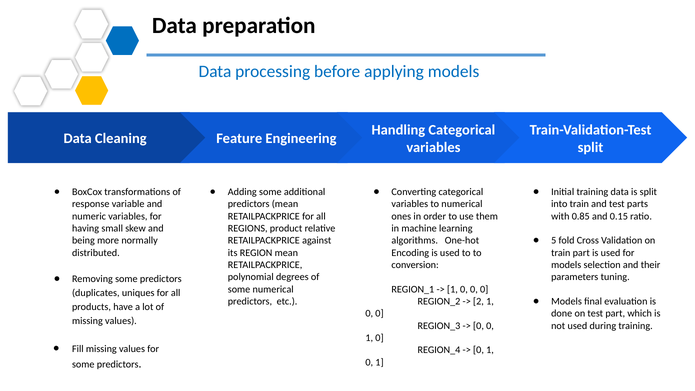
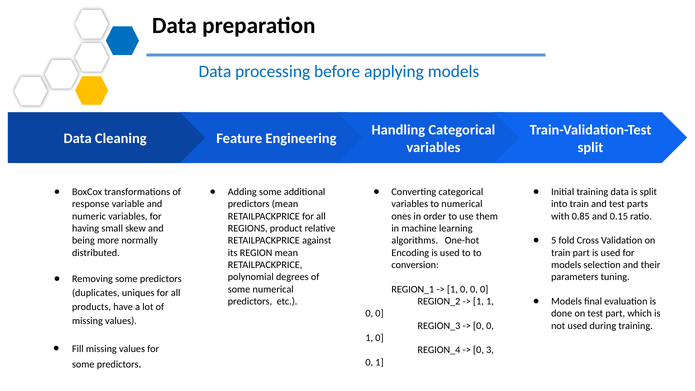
2: 2 -> 1 (479, 301)
1: 1 -> 3 (490, 350)
